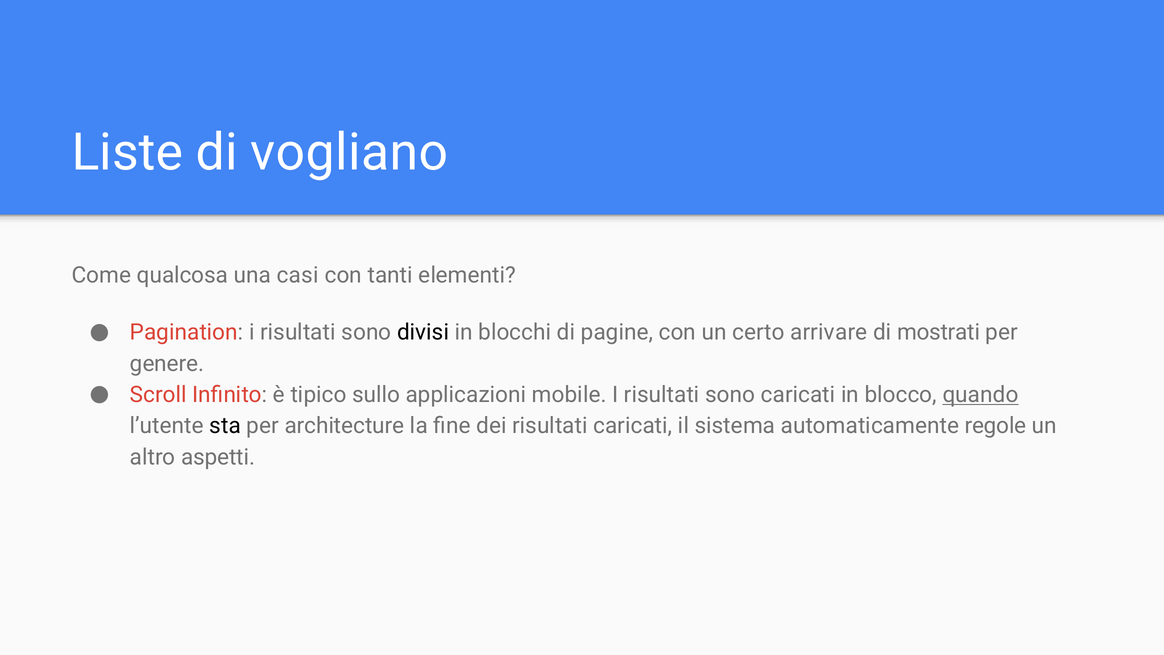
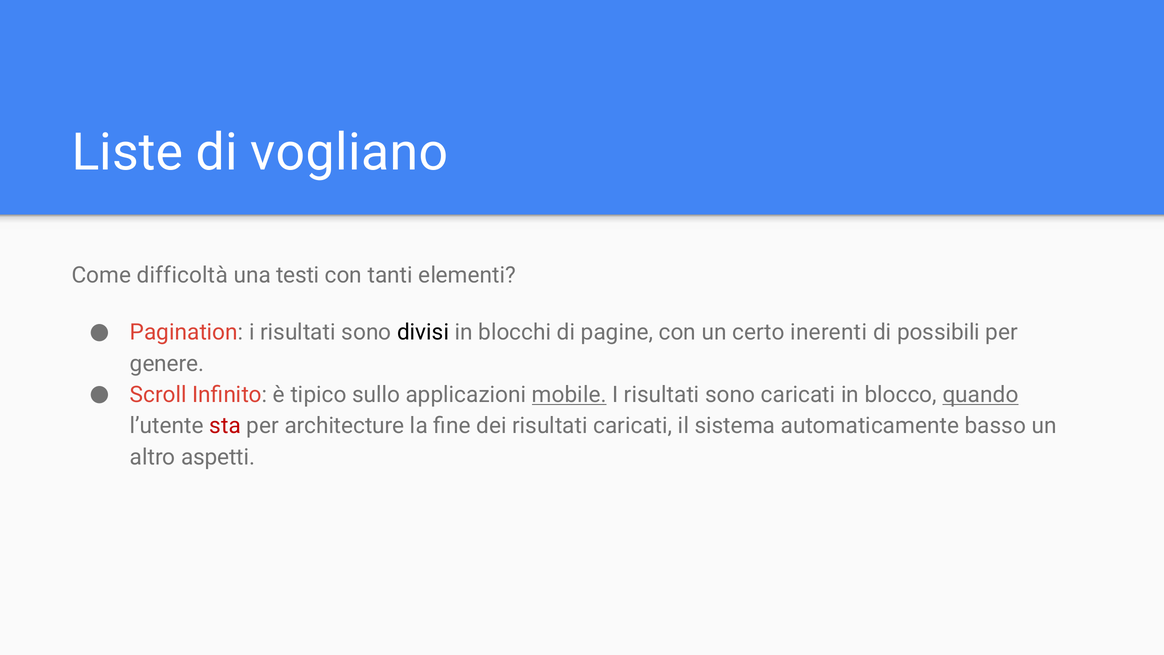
qualcosa: qualcosa -> difficoltà (182, 275)
casi: casi -> testi (298, 275)
arrivare: arrivare -> inerenti (829, 332)
mostrati: mostrati -> possibili (939, 332)
mobile underline: none -> present (569, 395)
sta colour: black -> red (225, 426)
regole: regole -> basso (995, 426)
